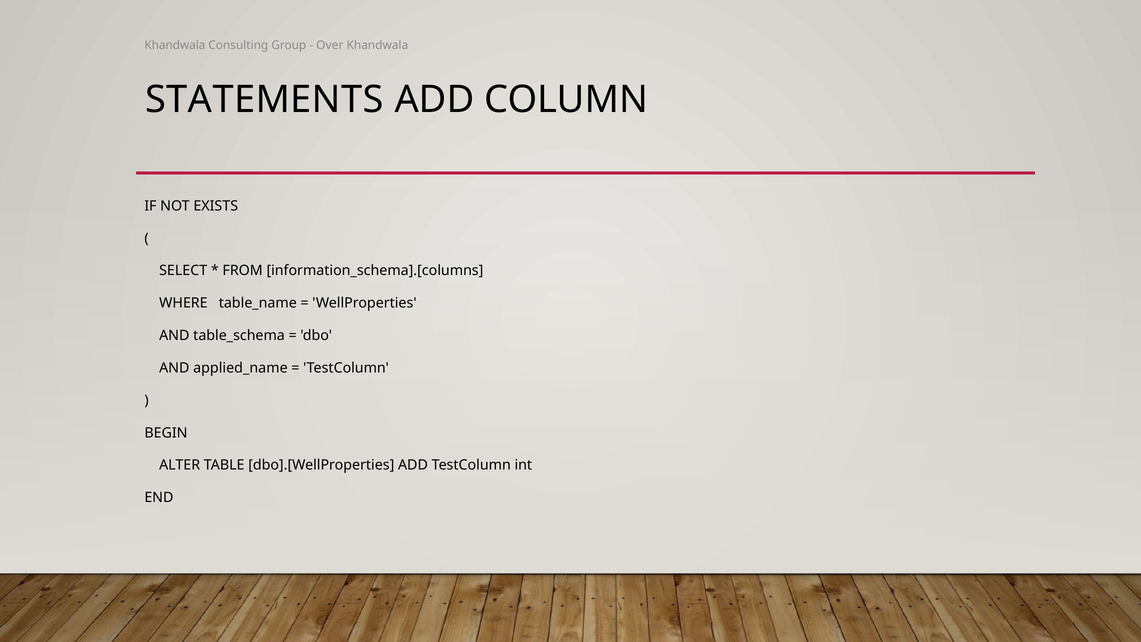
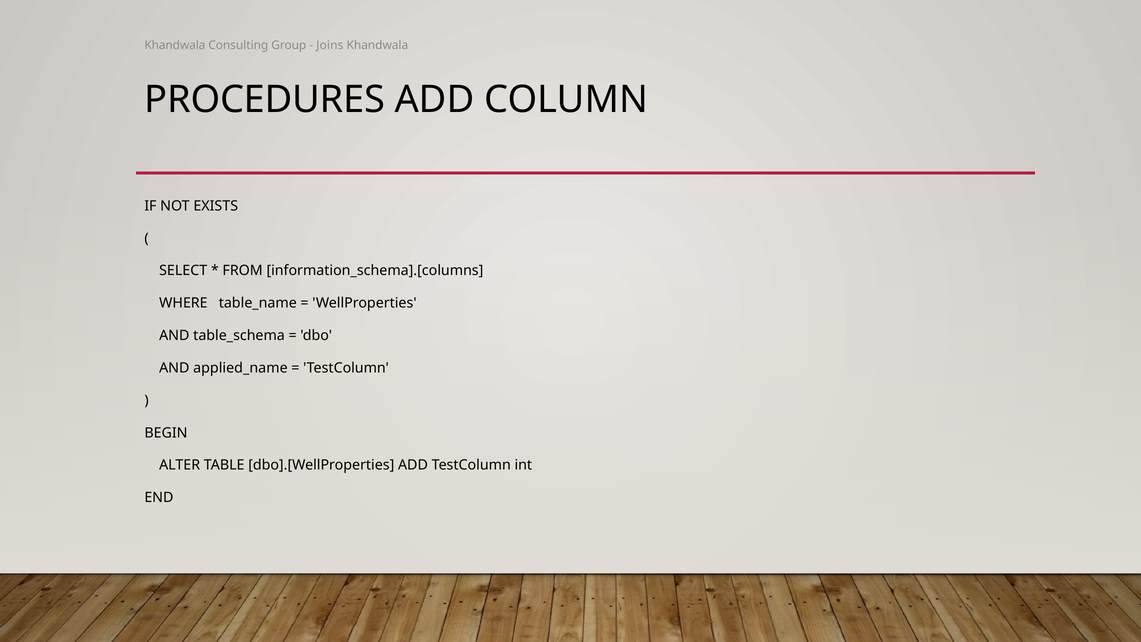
Over: Over -> Joins (330, 45)
STATEMENTS: STATEMENTS -> PROCEDURES (265, 100)
